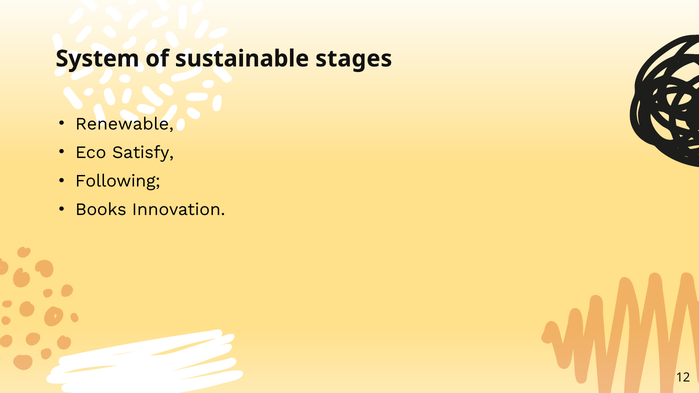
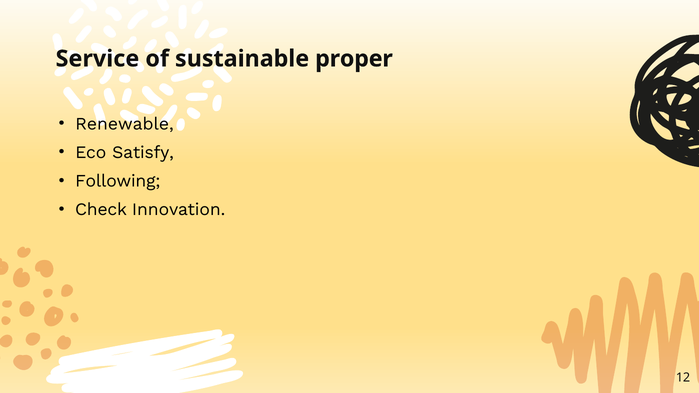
System: System -> Service (97, 59)
stages: stages -> proper (354, 59)
Books: Books -> Check (101, 210)
